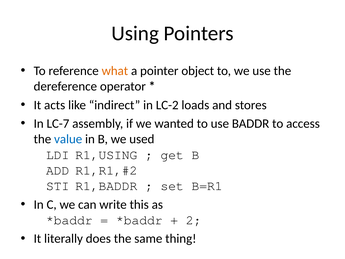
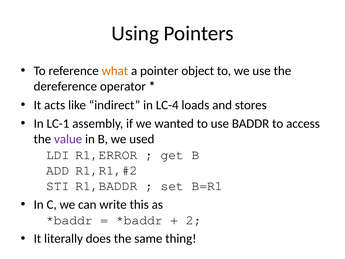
LC-2: LC-2 -> LC-4 (167, 105)
LC-7: LC-7 -> LC-1 (58, 124)
value colour: blue -> purple (68, 139)
R1,USING: R1,USING -> R1,ERROR (106, 155)
